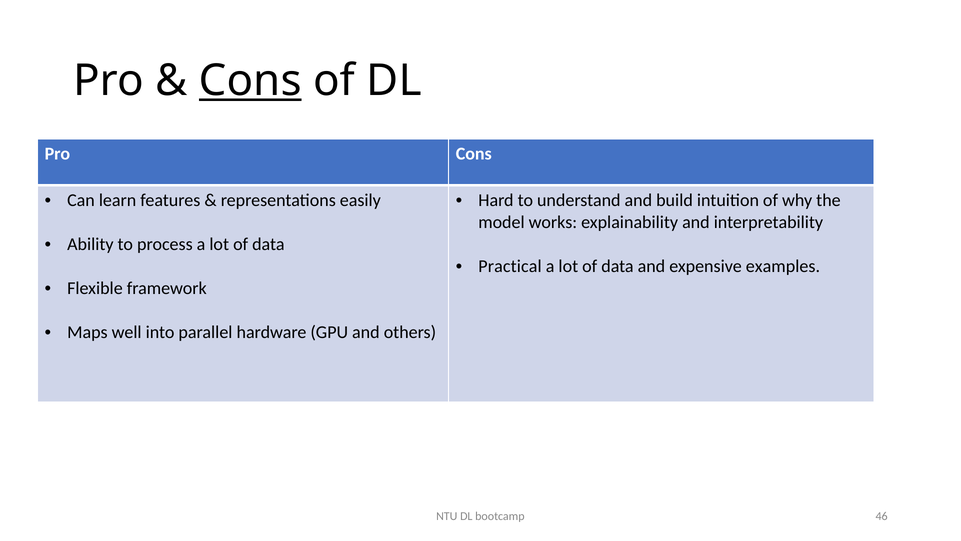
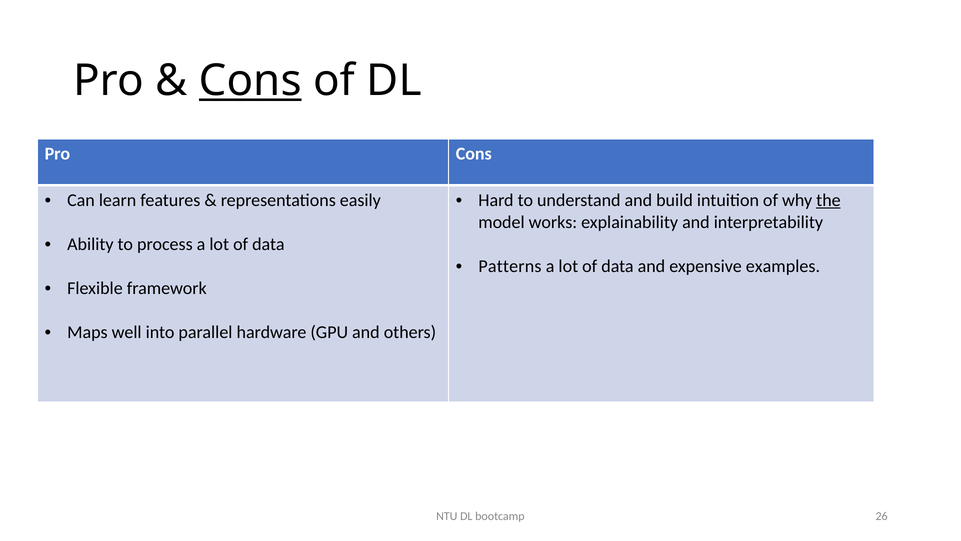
the underline: none -> present (828, 200)
Practical: Practical -> Patterns (510, 266)
46: 46 -> 26 (882, 516)
